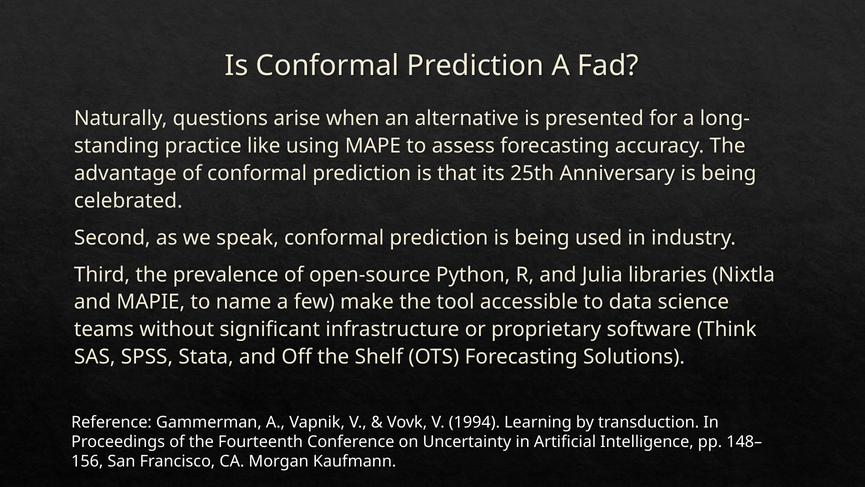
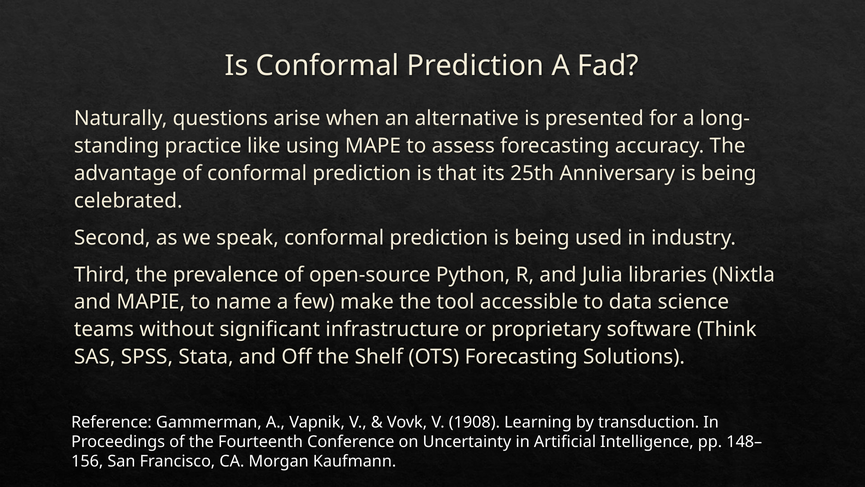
1994: 1994 -> 1908 (474, 422)
